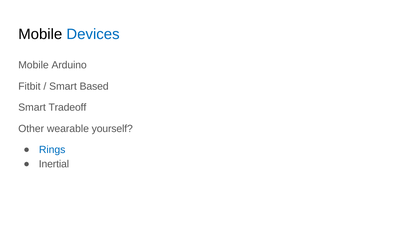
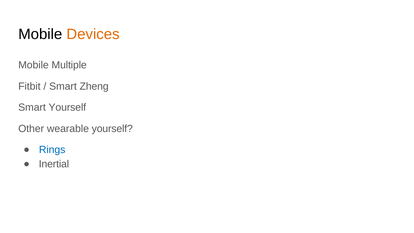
Devices colour: blue -> orange (93, 34)
Arduino: Arduino -> Multiple (69, 65)
Based: Based -> Zheng (94, 86)
Smart Tradeoff: Tradeoff -> Yourself (67, 107)
